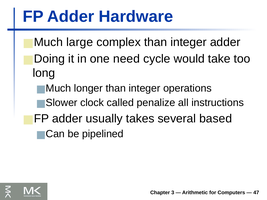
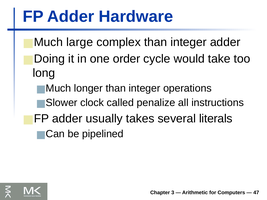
need: need -> order (127, 59)
based: based -> literals (216, 119)
